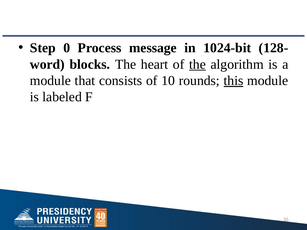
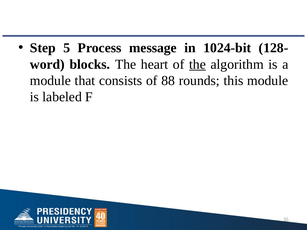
0: 0 -> 5 (67, 48)
10: 10 -> 88 (168, 81)
this underline: present -> none (234, 81)
